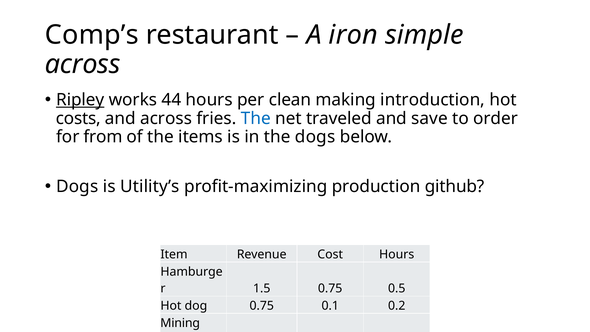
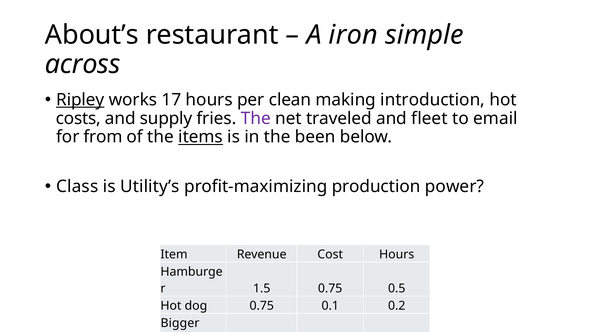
Comp’s: Comp’s -> About’s (92, 35)
44: 44 -> 17 (171, 100)
and across: across -> supply (166, 118)
The colour: blue -> purple (256, 118)
save: save -> fleet (429, 118)
order: order -> email (495, 118)
items underline: none -> present (201, 137)
the dogs: dogs -> been (315, 137)
Dogs: Dogs -> Class (77, 186)
github: github -> power (454, 186)
Mining: Mining -> Bigger (180, 323)
